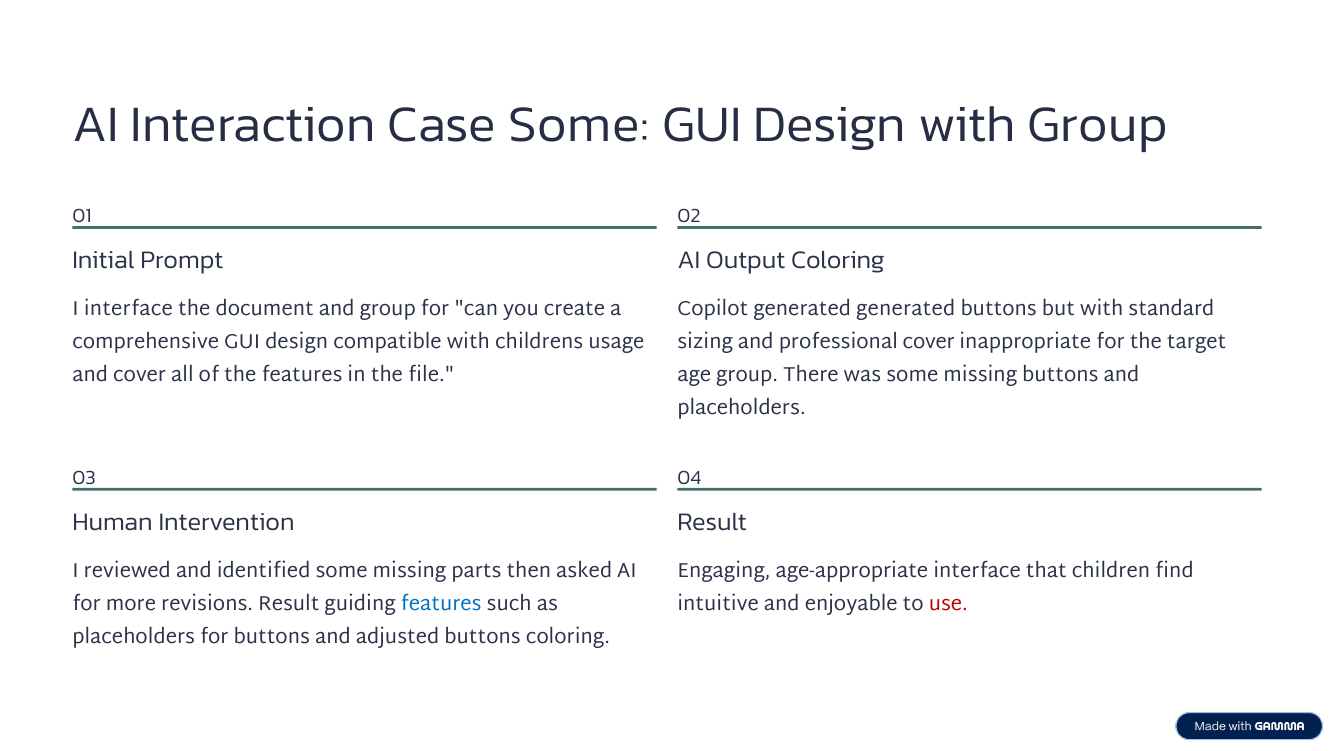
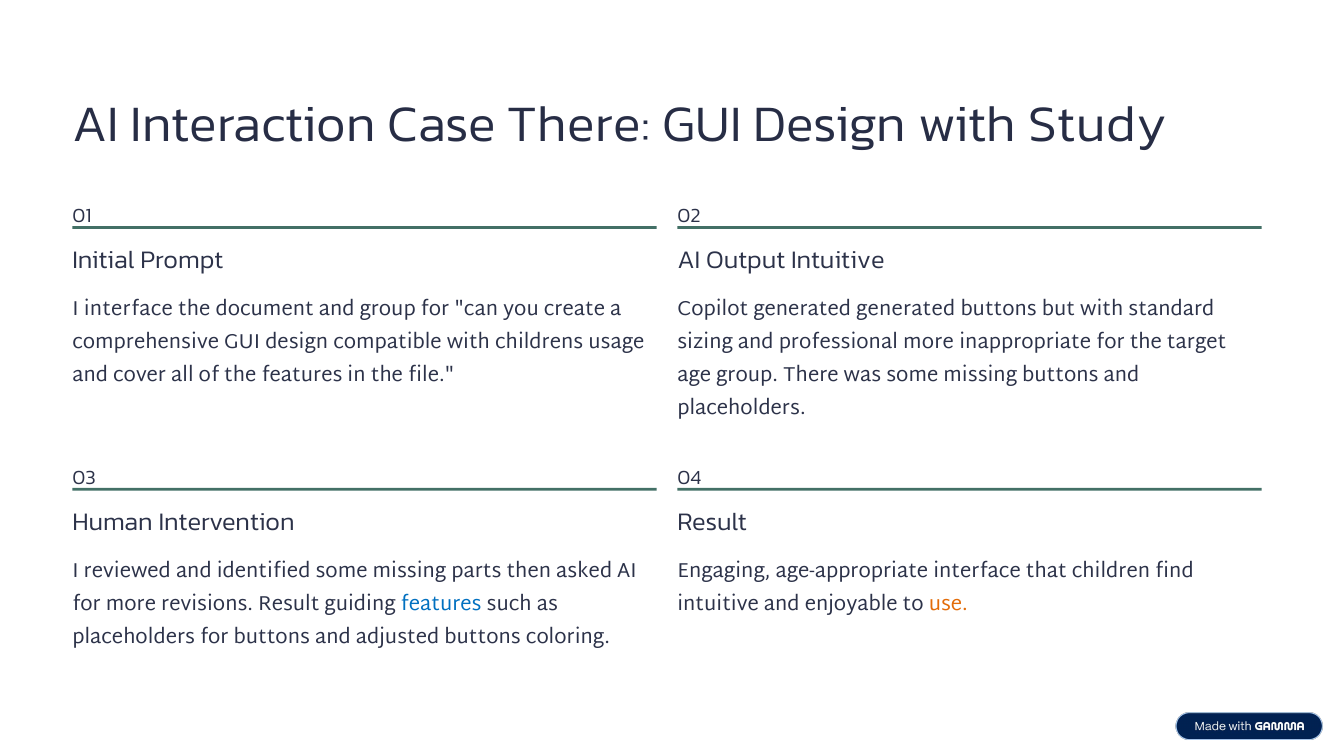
Case Some: Some -> There (579, 125)
with Group: Group -> Study (1098, 125)
Output Coloring: Coloring -> Intuitive (838, 260)
professional cover: cover -> more (929, 342)
use colour: red -> orange (948, 603)
